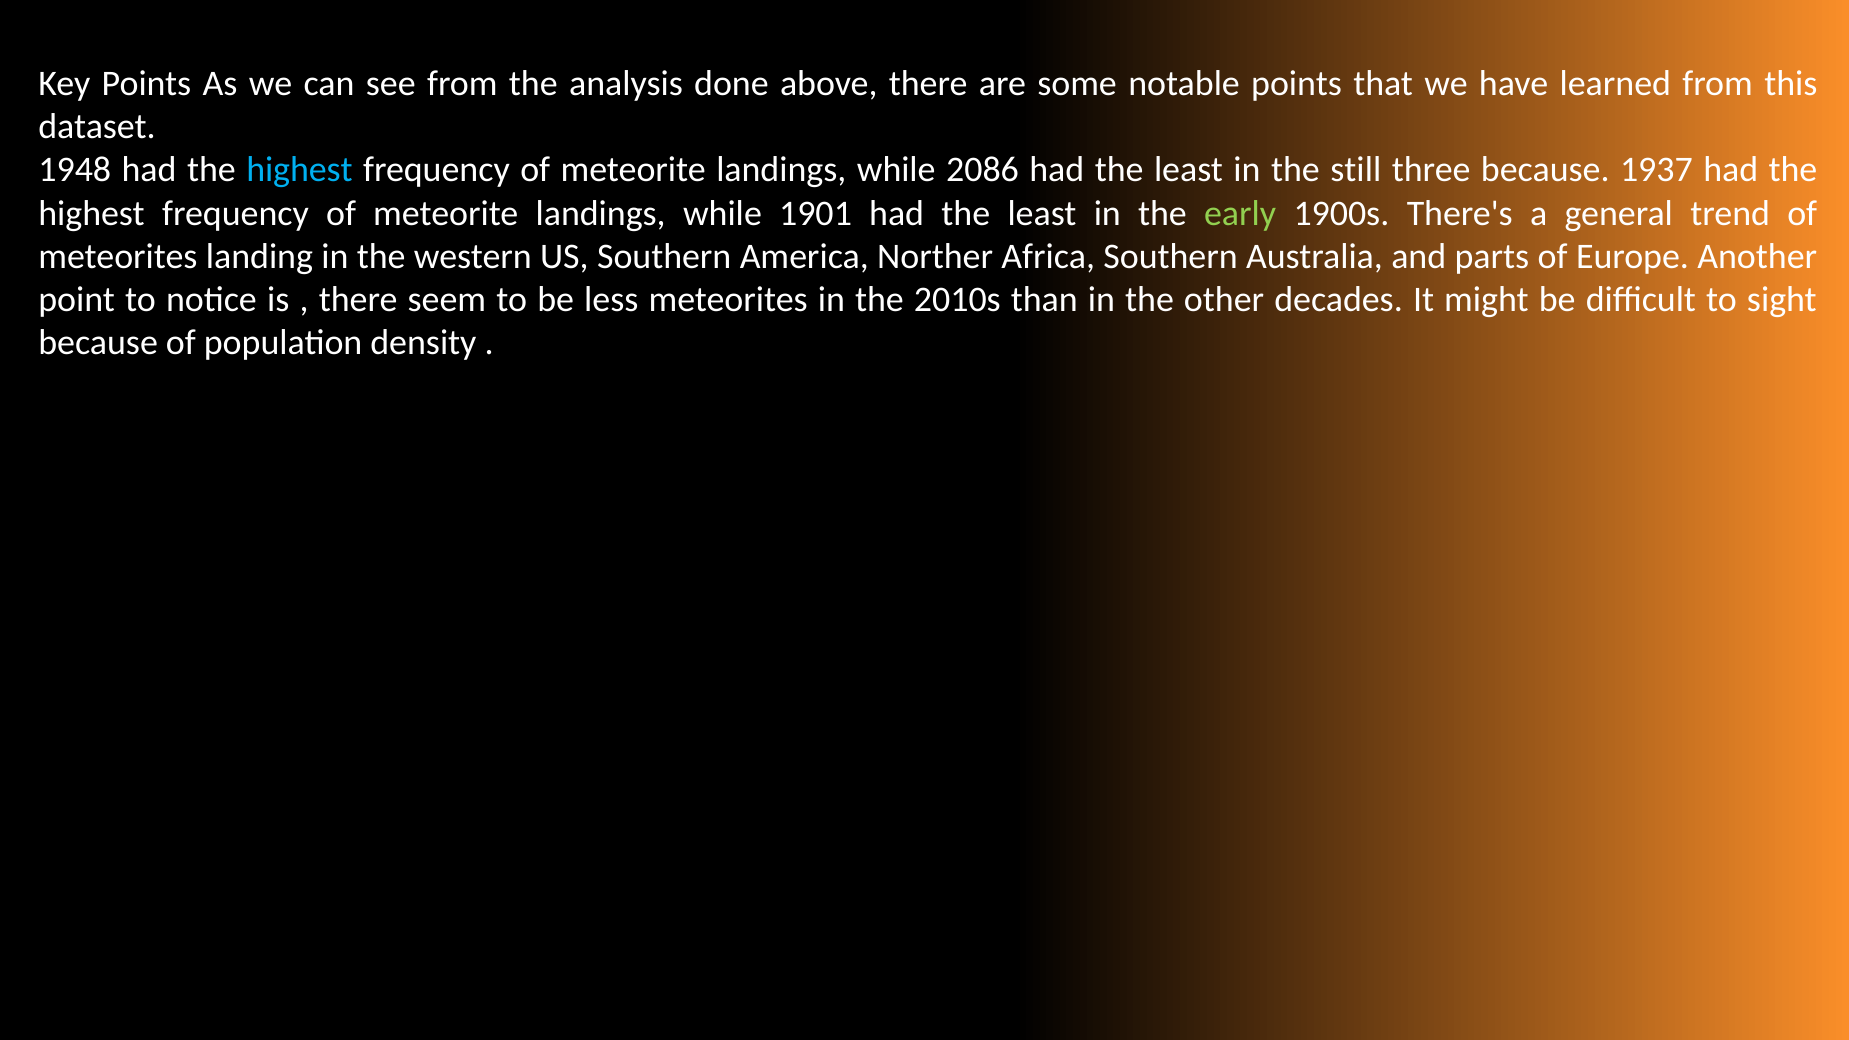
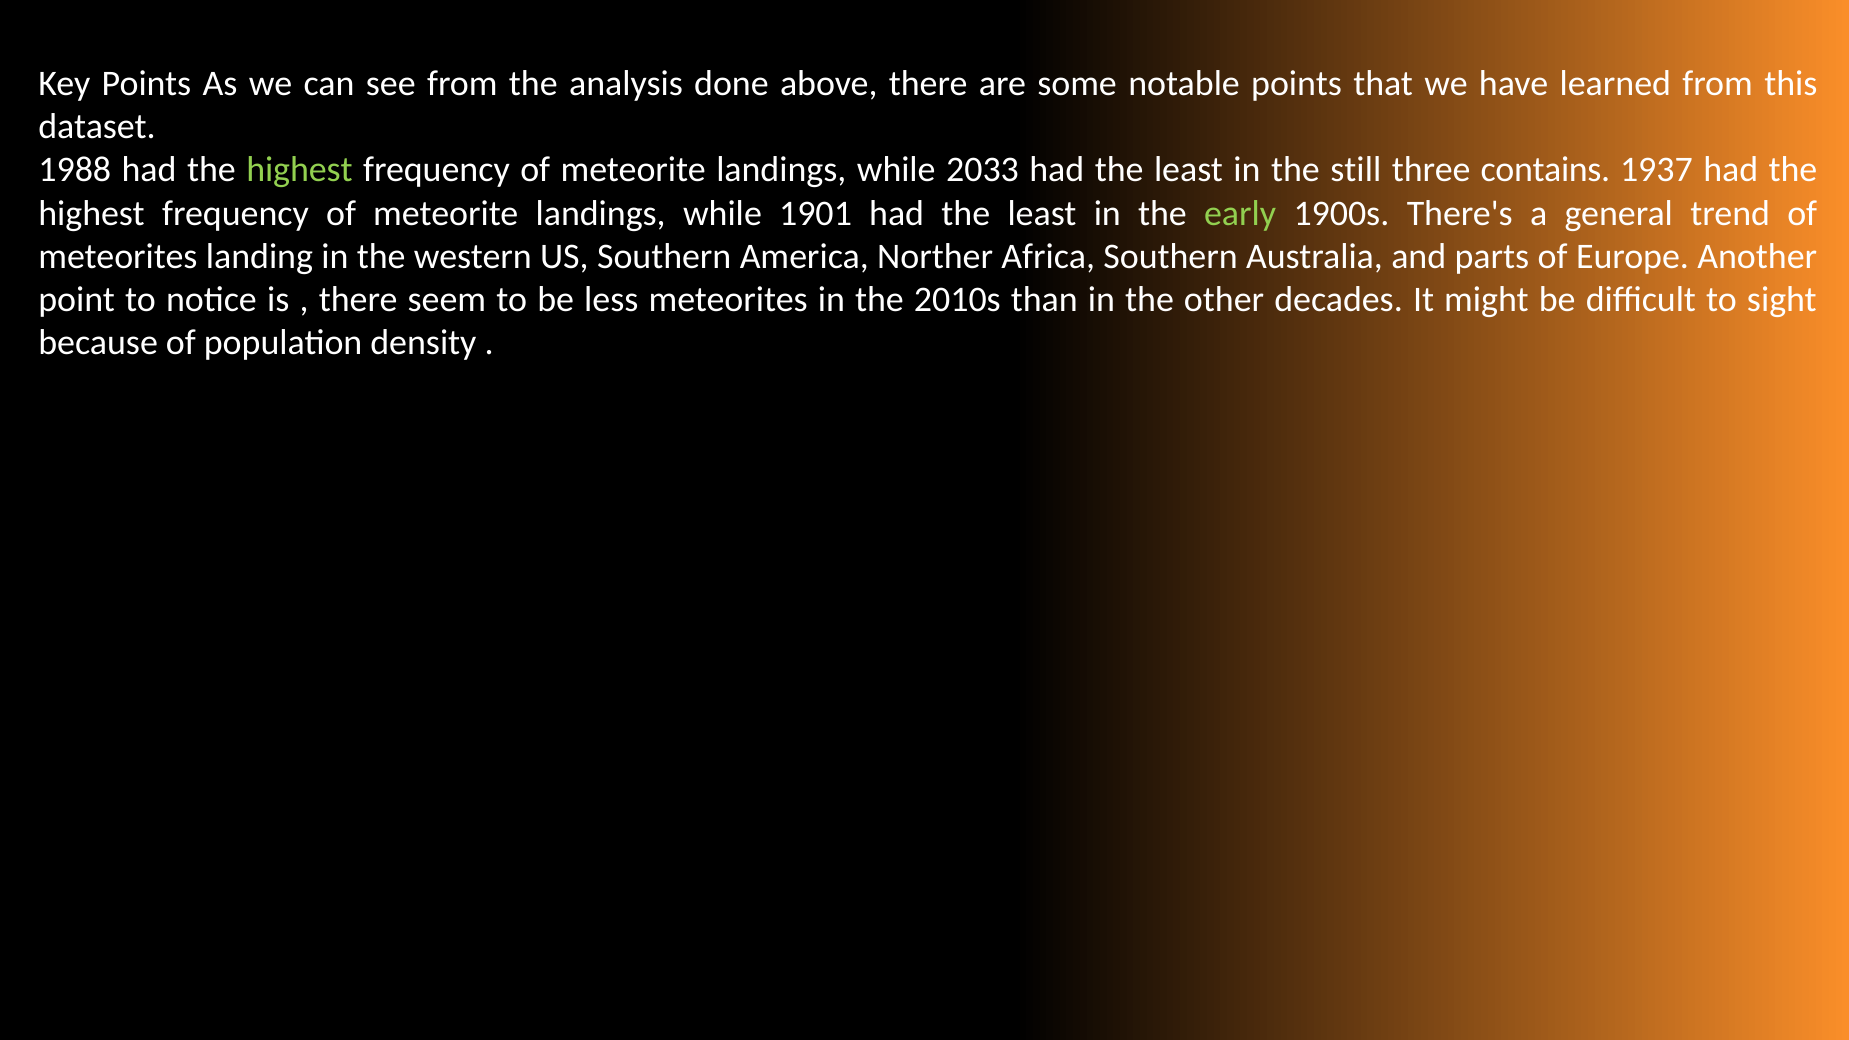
1948: 1948 -> 1988 (75, 170)
highest colour: light blue -> light green (299, 170)
2086: 2086 -> 2033 (983, 170)
three because: because -> contains (1545, 170)
